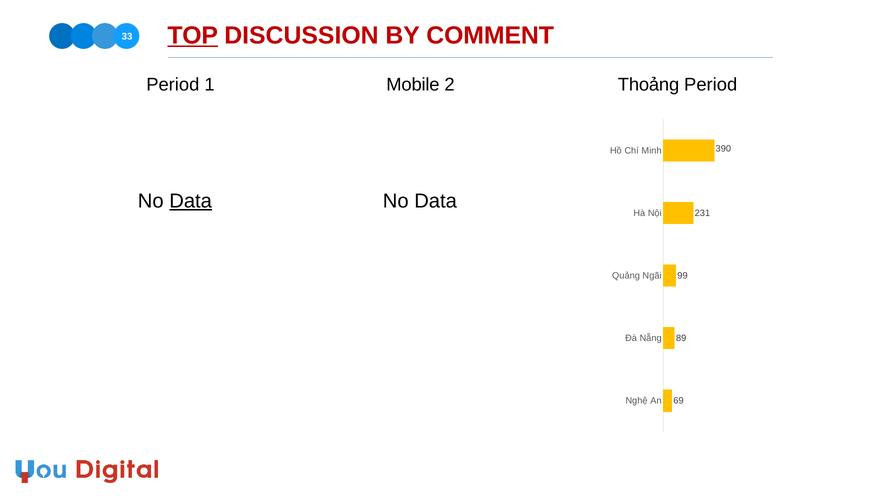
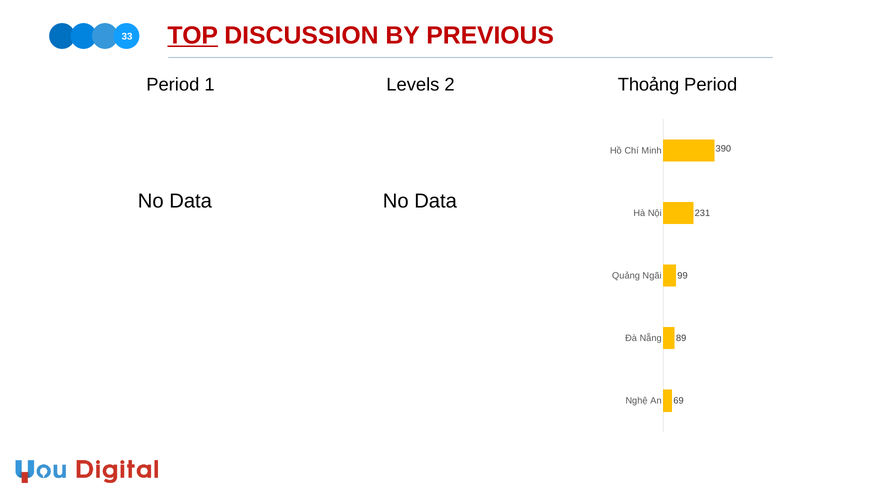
COMMENT: COMMENT -> PREVIOUS (490, 36)
Mobile: Mobile -> Levels (413, 85)
Data underline: present -> none (191, 201)
